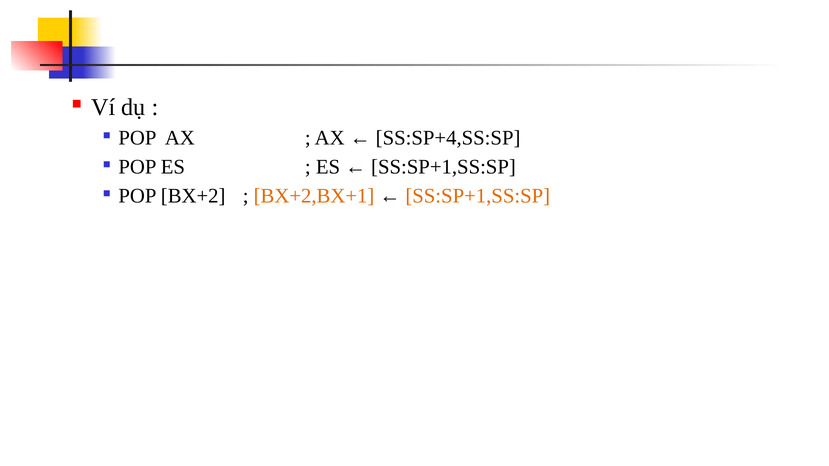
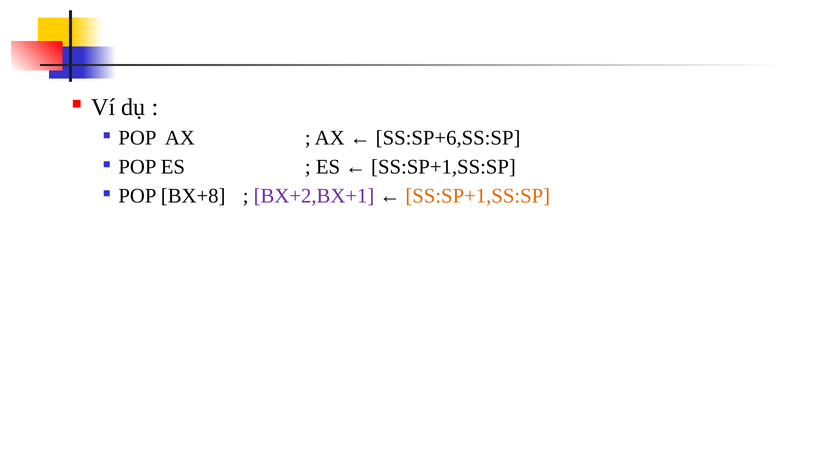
SS:SP+4,SS:SP: SS:SP+4,SS:SP -> SS:SP+6,SS:SP (448, 138)
BX+2: BX+2 -> BX+8 (193, 196)
BX+2,BX+1 colour: orange -> purple (314, 196)
